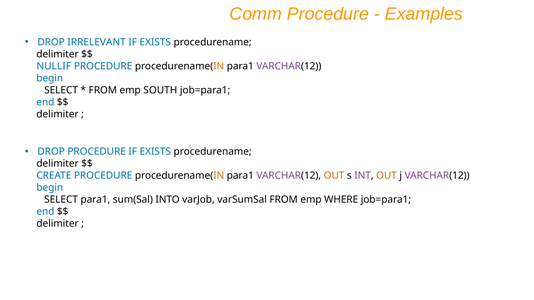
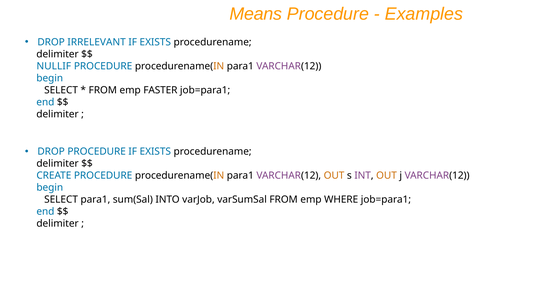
Comm: Comm -> Means (256, 14)
SOUTH: SOUTH -> FASTER (160, 90)
